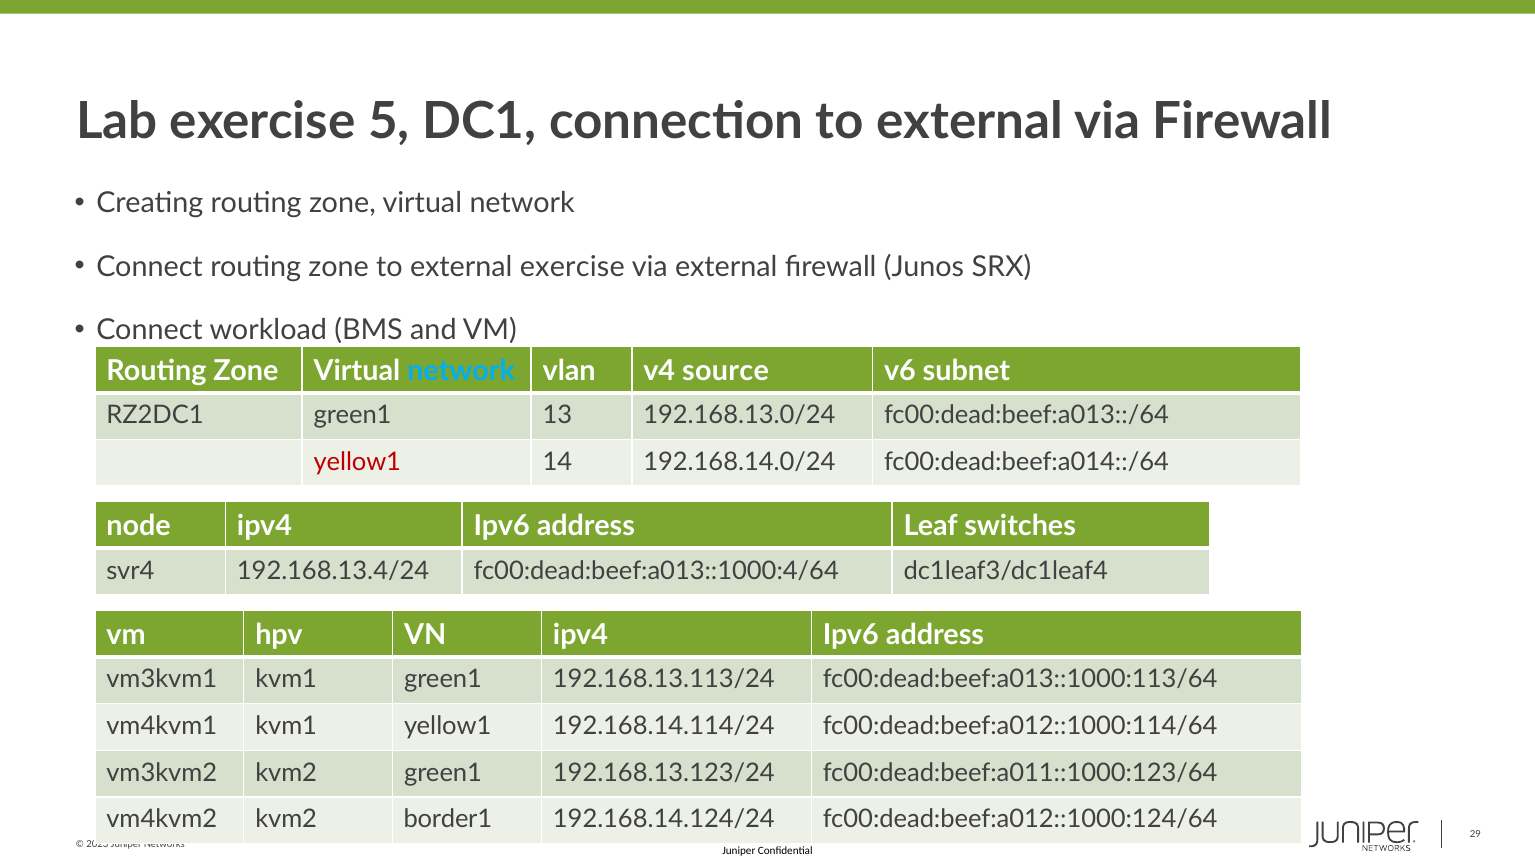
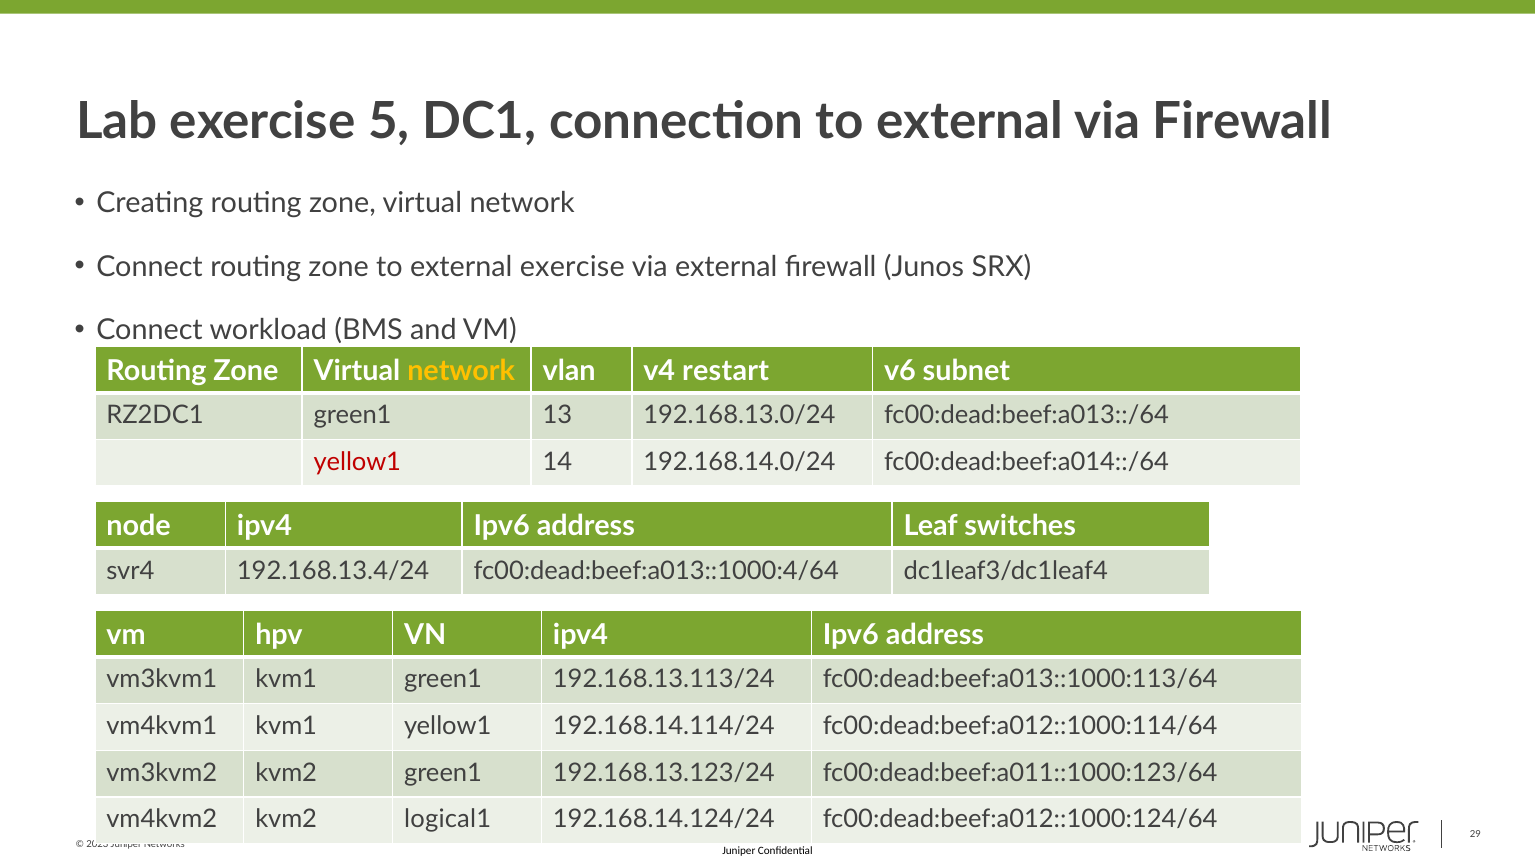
network colour: light blue -> yellow (461, 371)
source: source -> restart (726, 371)
border1: border1 -> logical1 (448, 820)
